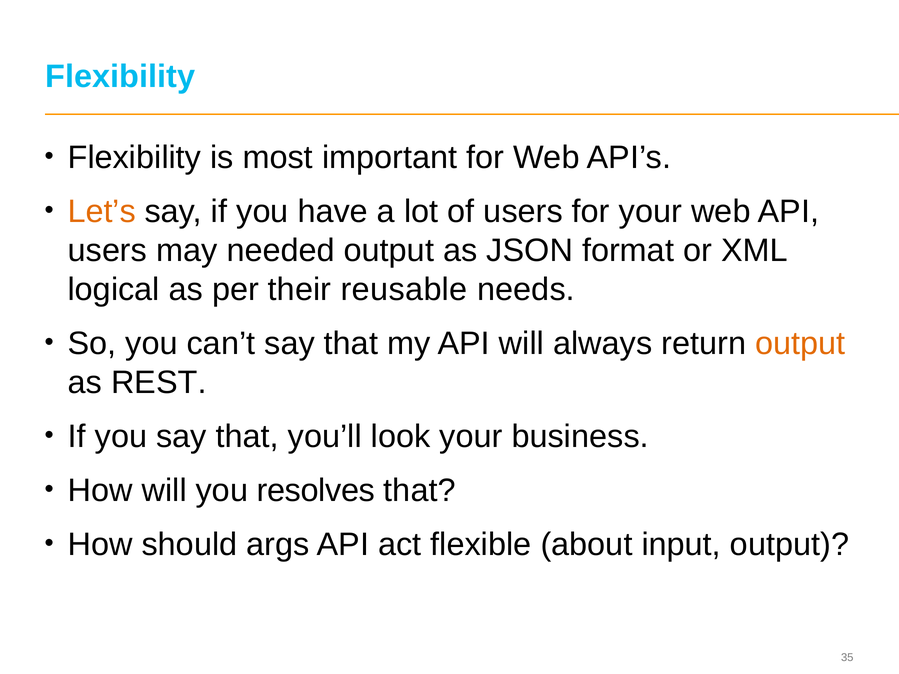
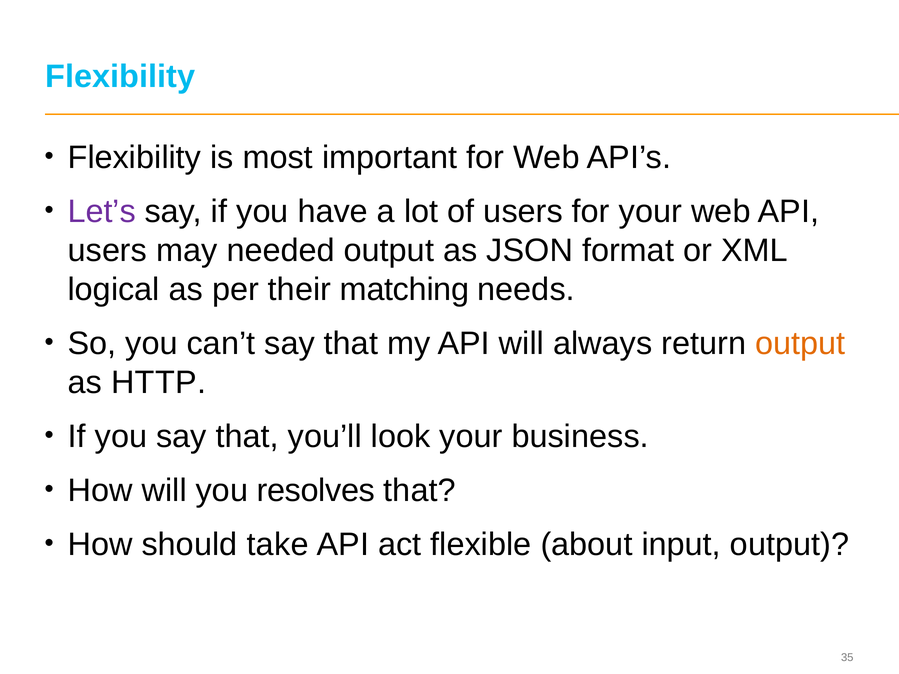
Let’s colour: orange -> purple (102, 212)
reusable: reusable -> matching (404, 290)
REST: REST -> HTTP (159, 383)
args: args -> take (278, 545)
